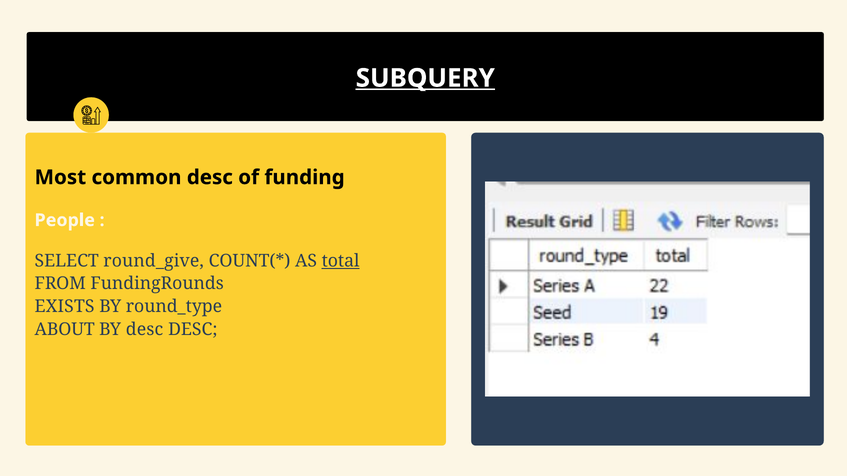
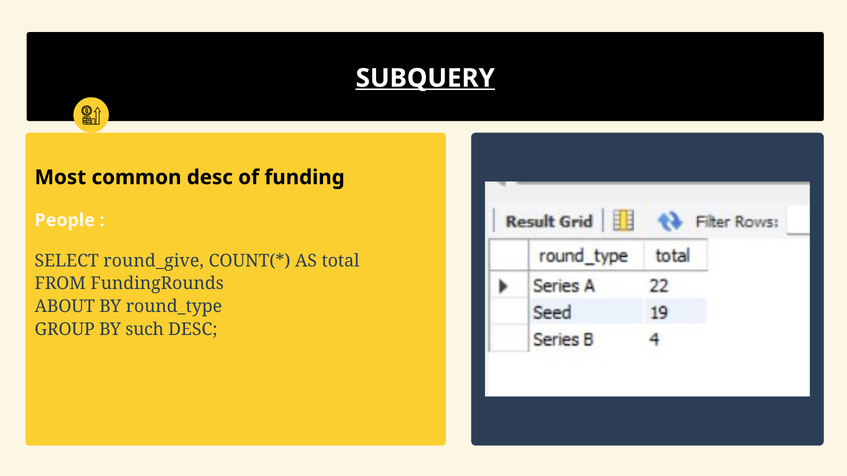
total underline: present -> none (341, 261)
EXISTS: EXISTS -> ABOUT (65, 307)
ABOUT: ABOUT -> GROUP (65, 330)
BY desc: desc -> such (145, 330)
